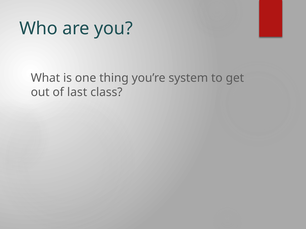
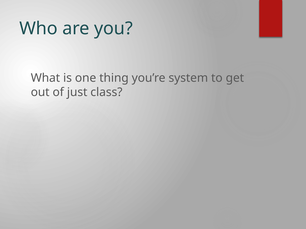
last: last -> just (77, 92)
